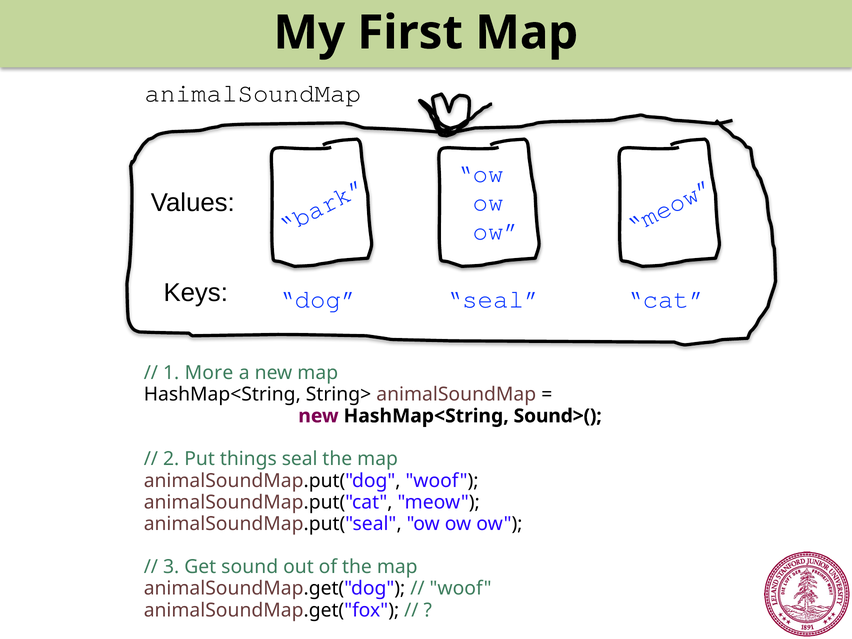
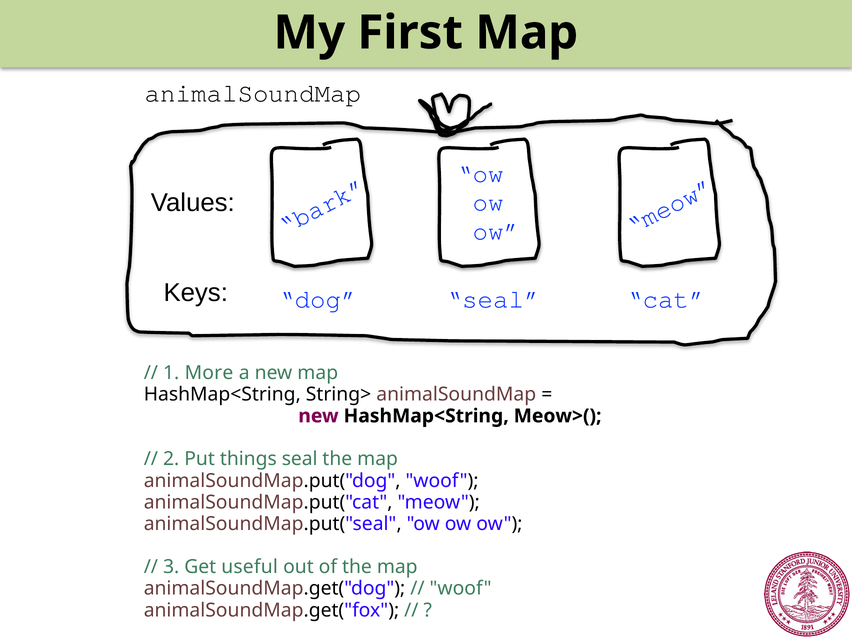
Sound>(: Sound>( -> Meow>( (558, 416)
sound: sound -> useful (250, 567)
